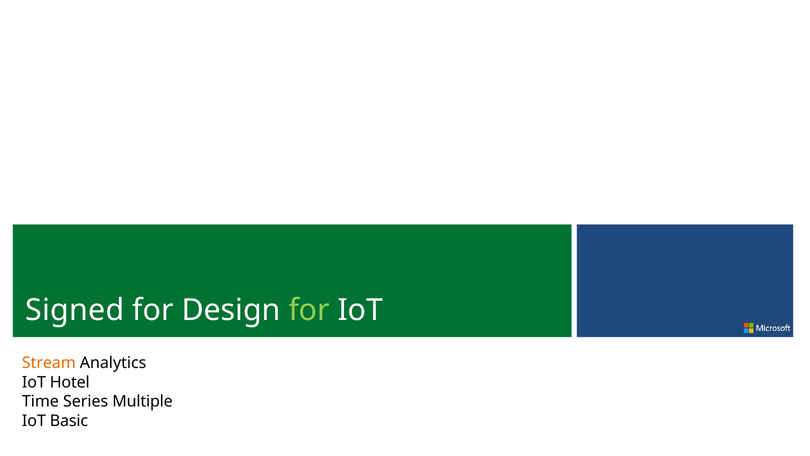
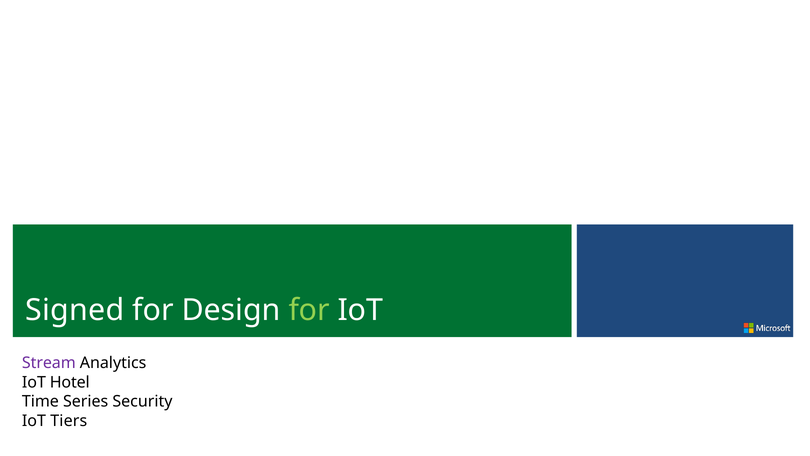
Stream colour: orange -> purple (49, 363)
Multiple: Multiple -> Security (142, 401)
Basic: Basic -> Tiers (69, 420)
